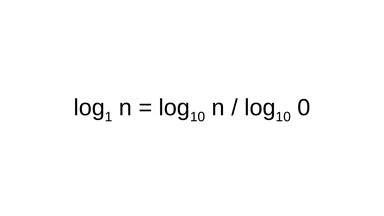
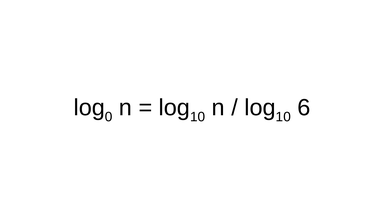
1: 1 -> 0 (109, 117)
0: 0 -> 6 (304, 108)
